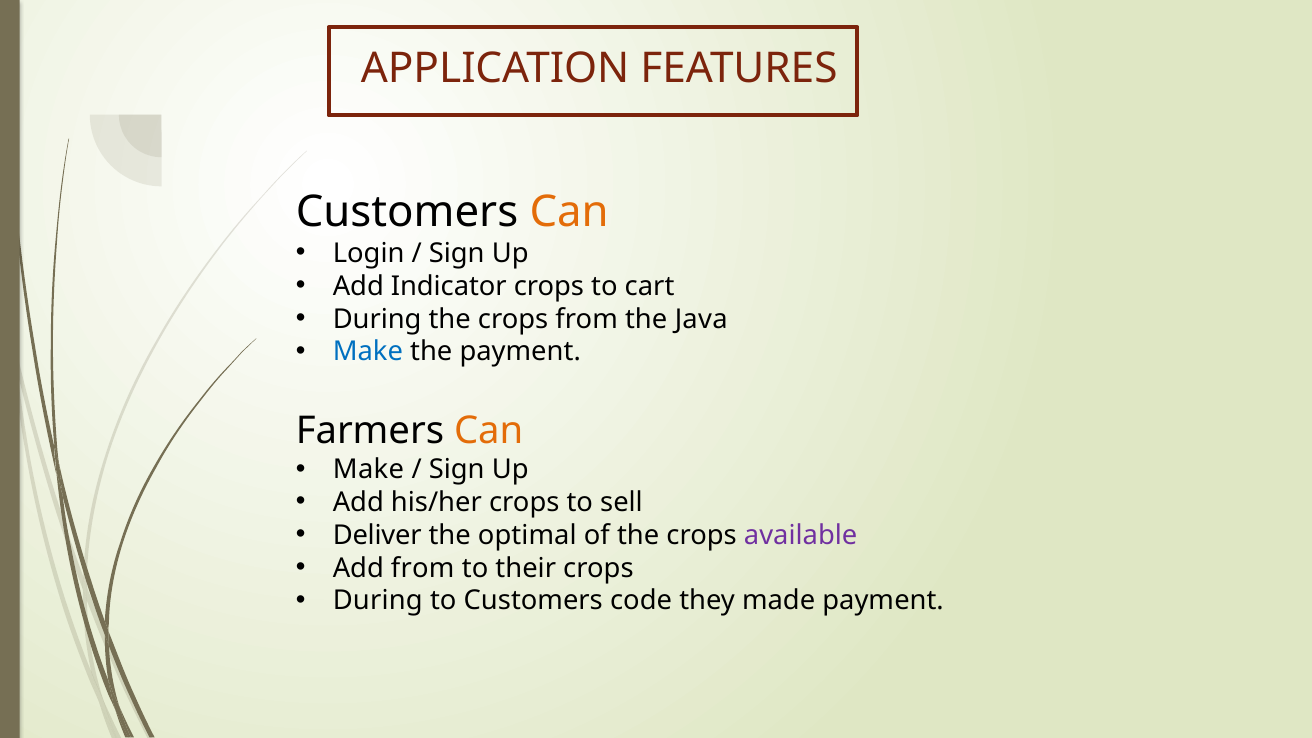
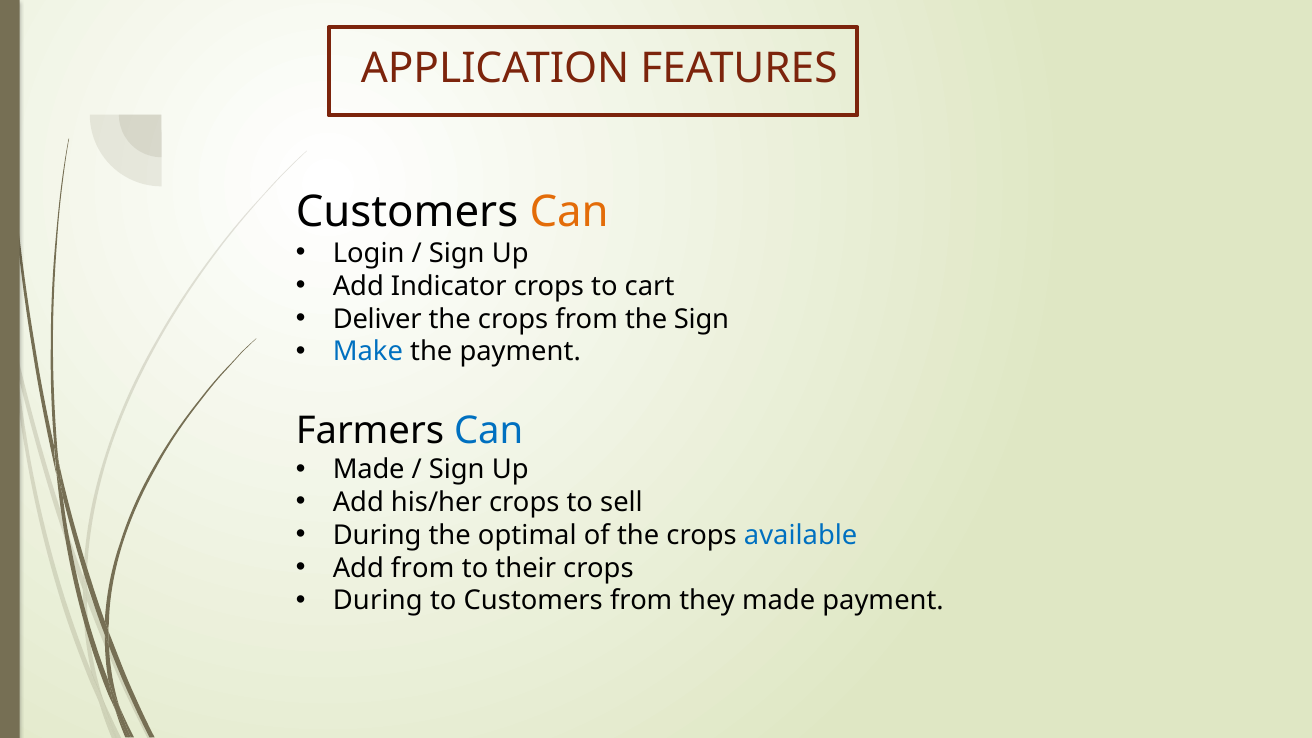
During: During -> Deliver (377, 319)
the Java: Java -> Sign (701, 319)
Can colour: orange -> blue (489, 431)
Make: Make -> Made (369, 470)
Deliver: Deliver -> During (377, 535)
available colour: purple -> blue (801, 535)
Customers code: code -> from (641, 601)
